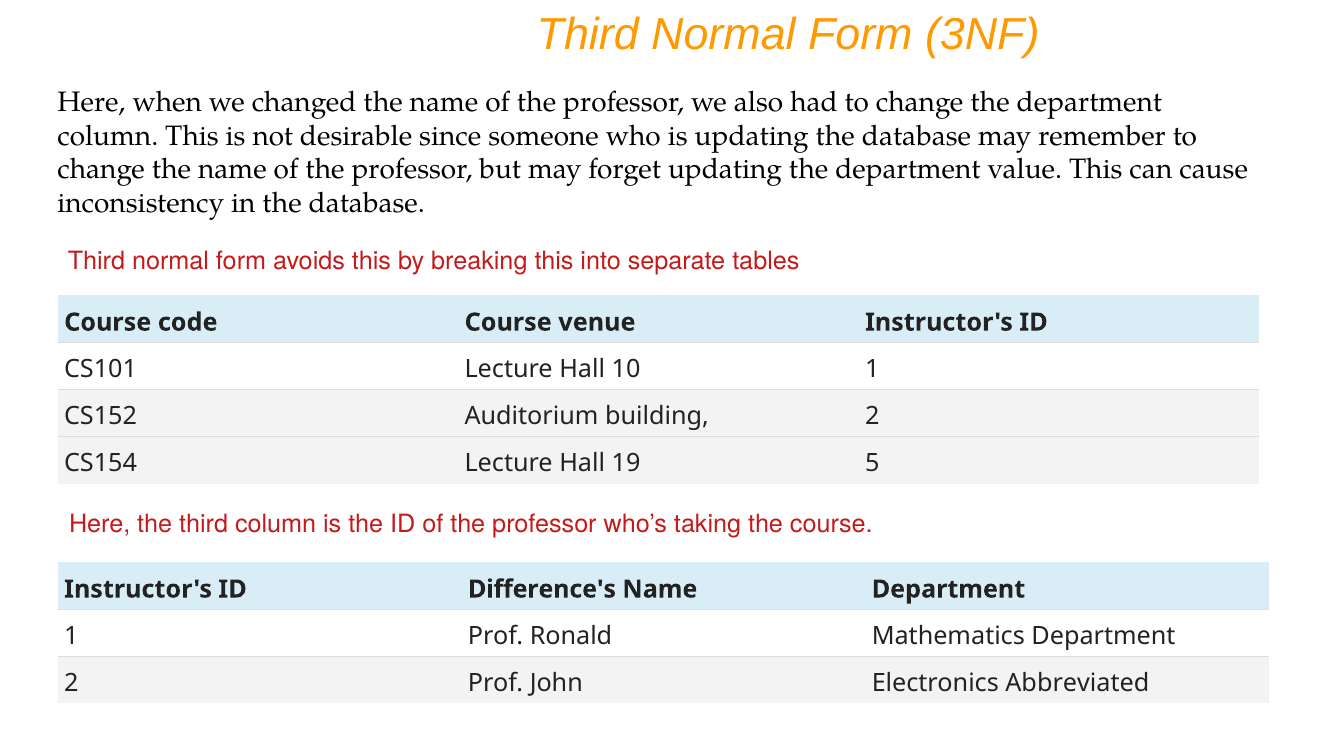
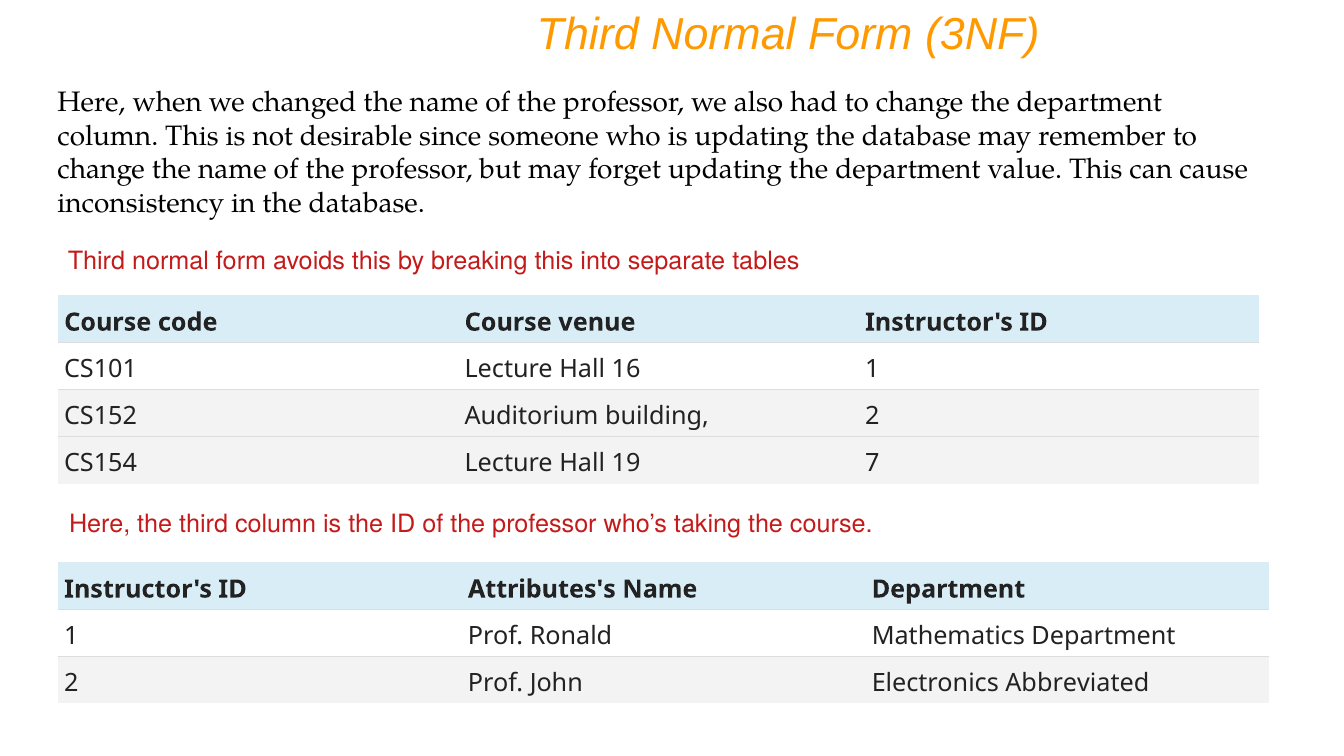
10: 10 -> 16 (626, 369)
5: 5 -> 7 (872, 463)
Difference's: Difference's -> Attributes's (542, 589)
